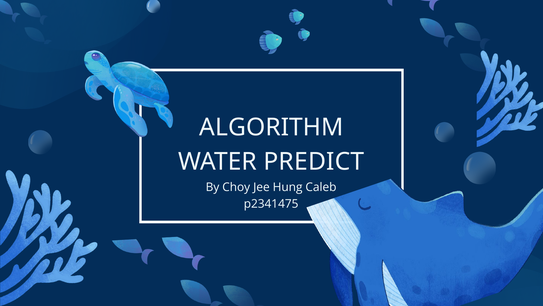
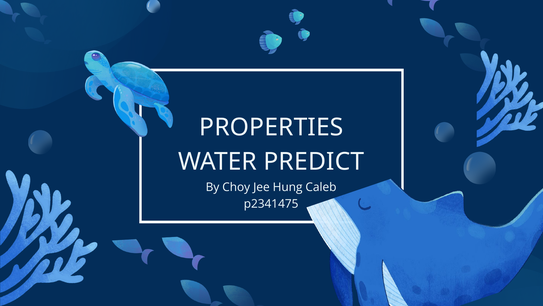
ALGORITHM: ALGORITHM -> PROPERTIES (271, 127)
